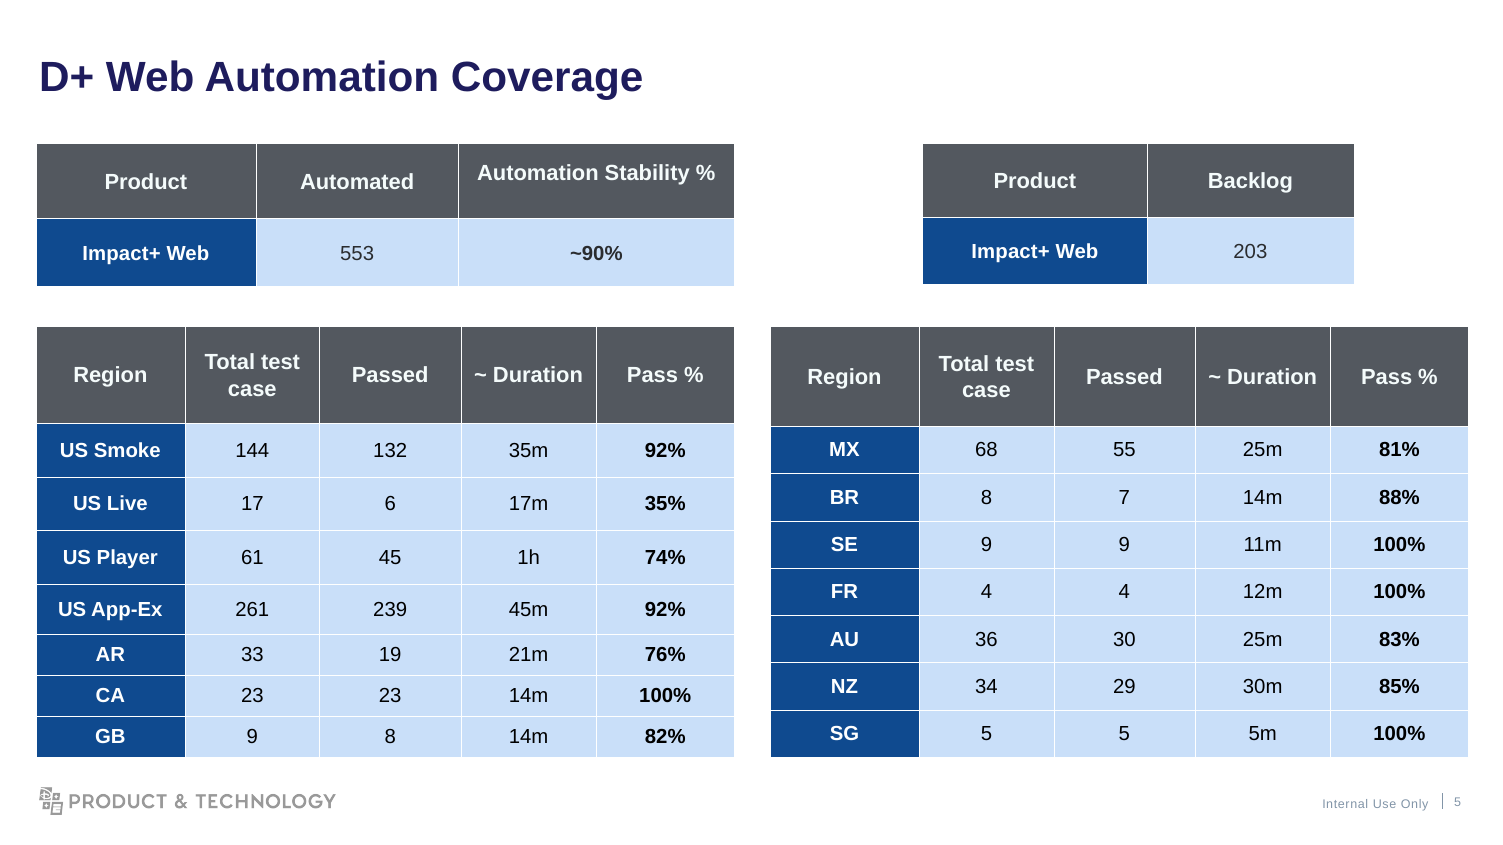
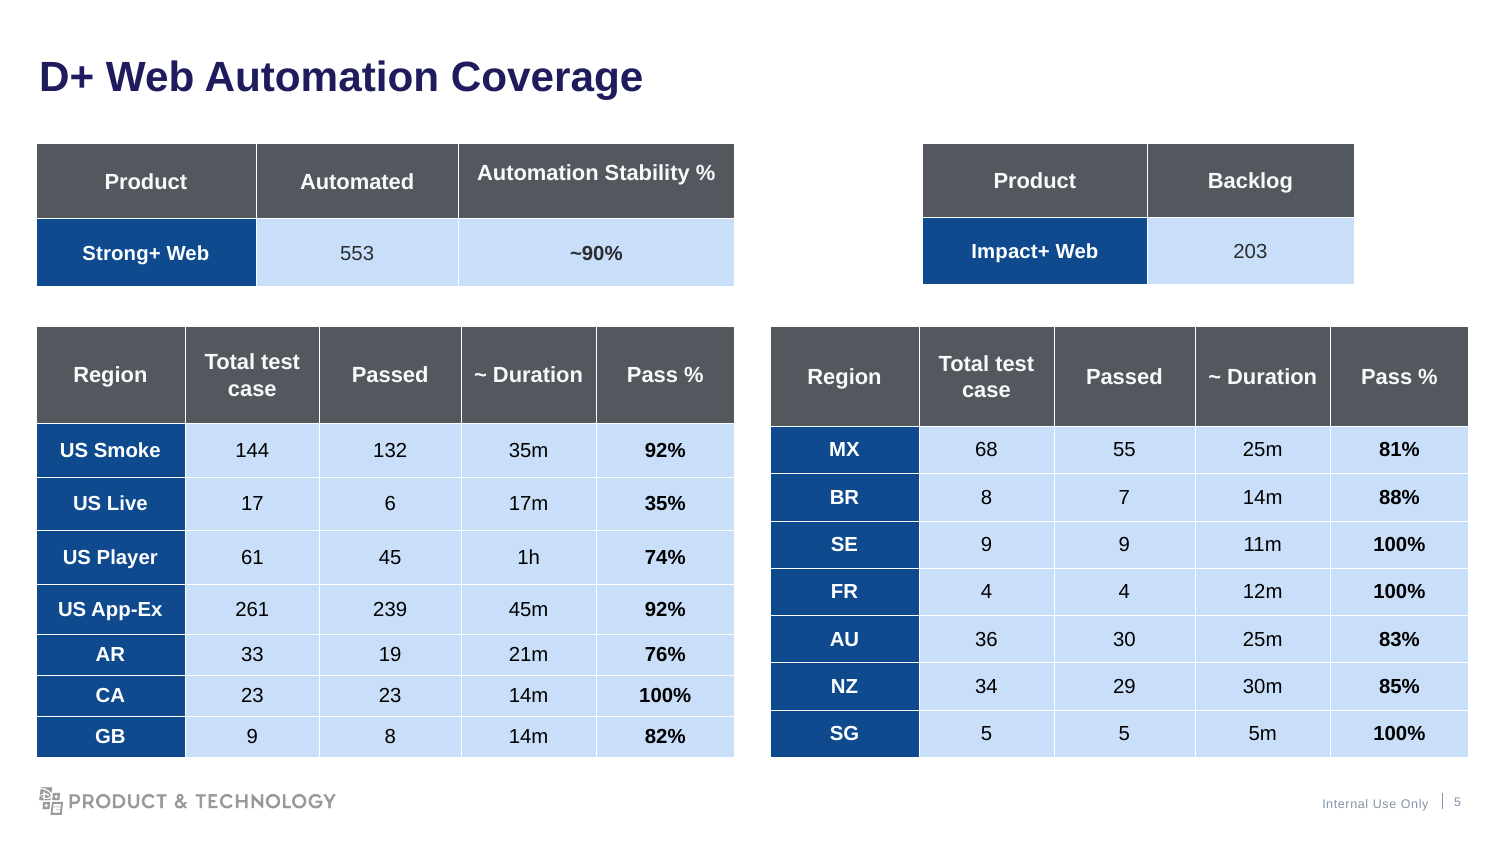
Impact+: Impact+ -> Strong+ (122, 254)
